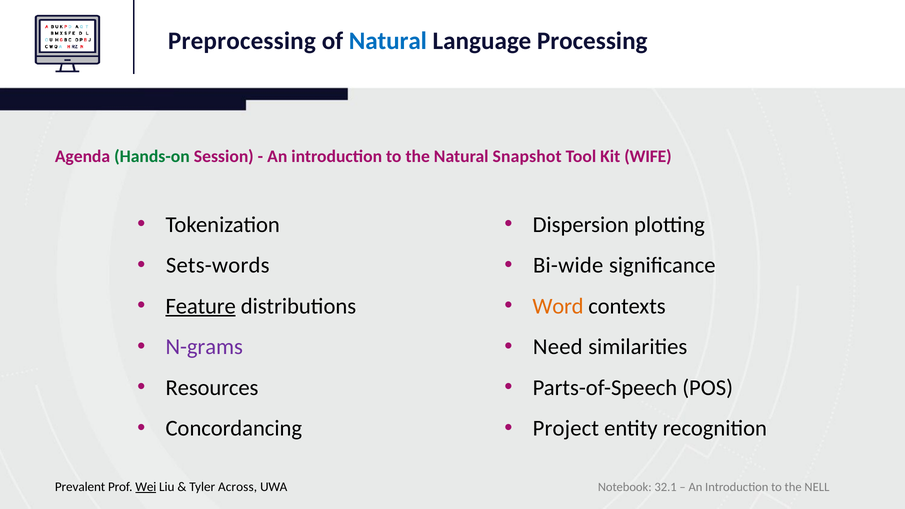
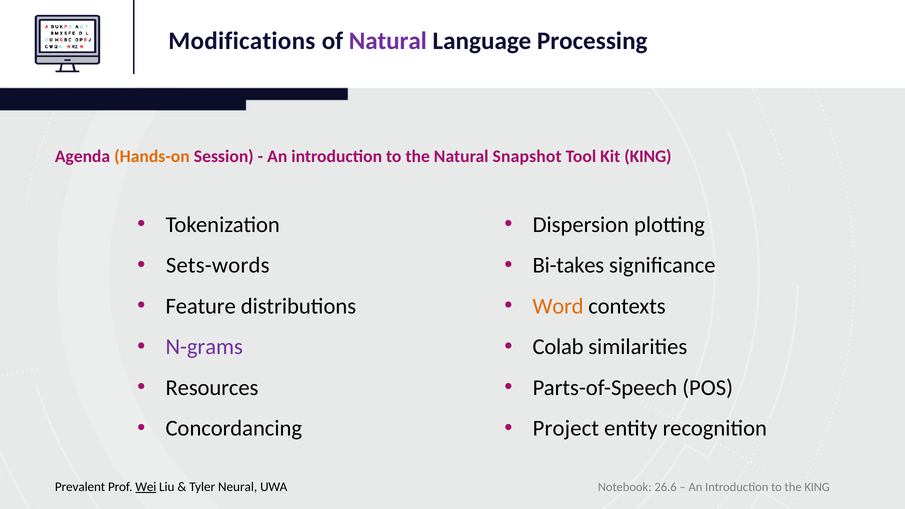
Preprocessing: Preprocessing -> Modifications (242, 41)
Natural colour: blue -> purple (388, 41)
Hands-on colour: green -> orange (152, 156)
Kit WIFE: WIFE -> KING (648, 156)
Bi-wide: Bi-wide -> Bi-takes (568, 265)
Feature underline: present -> none (201, 306)
Need: Need -> Colab (558, 347)
Across: Across -> Neural (238, 487)
32.1: 32.1 -> 26.6 (666, 487)
the NELL: NELL -> KING (817, 487)
